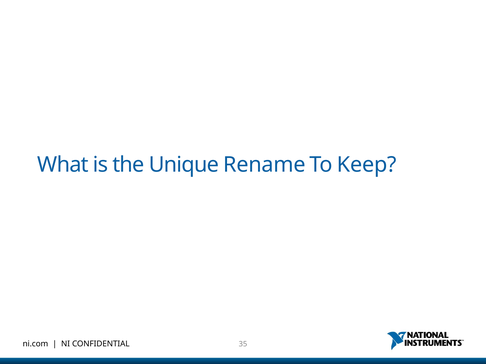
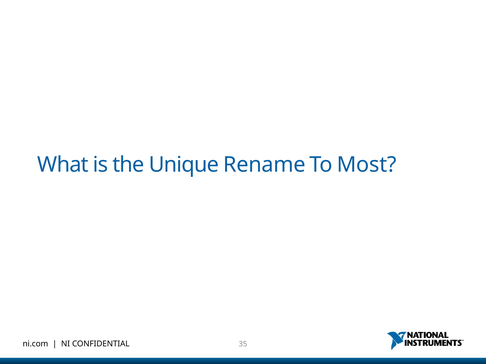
Keep: Keep -> Most (367, 165)
